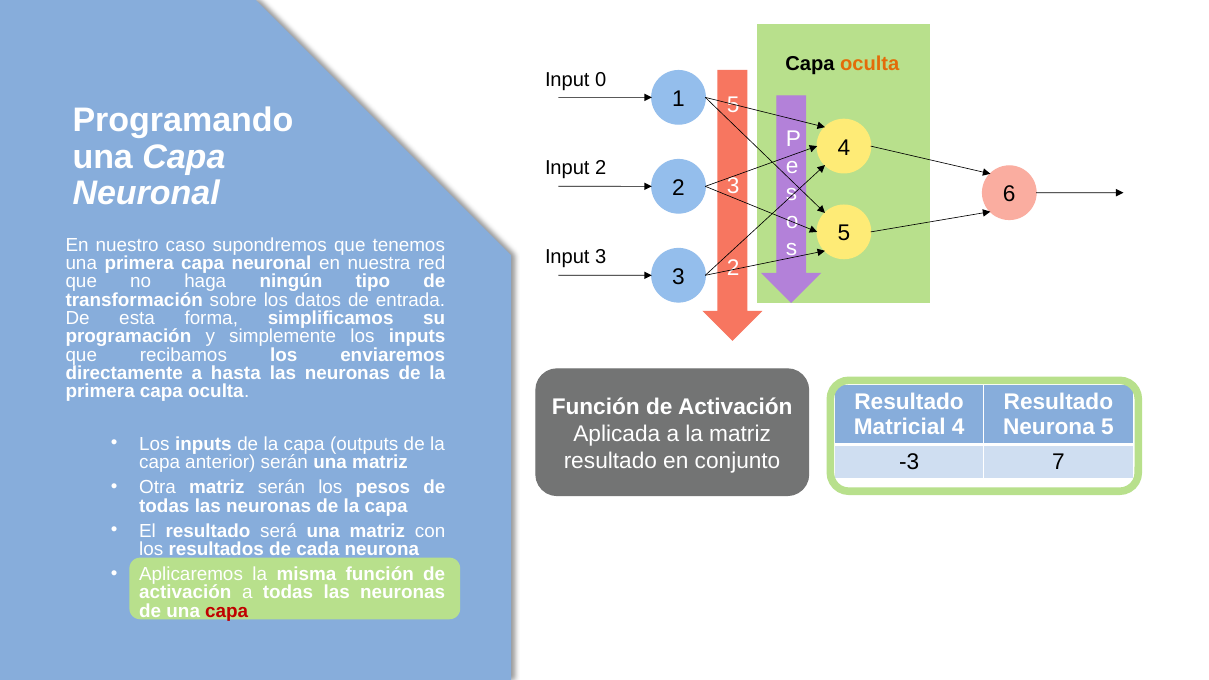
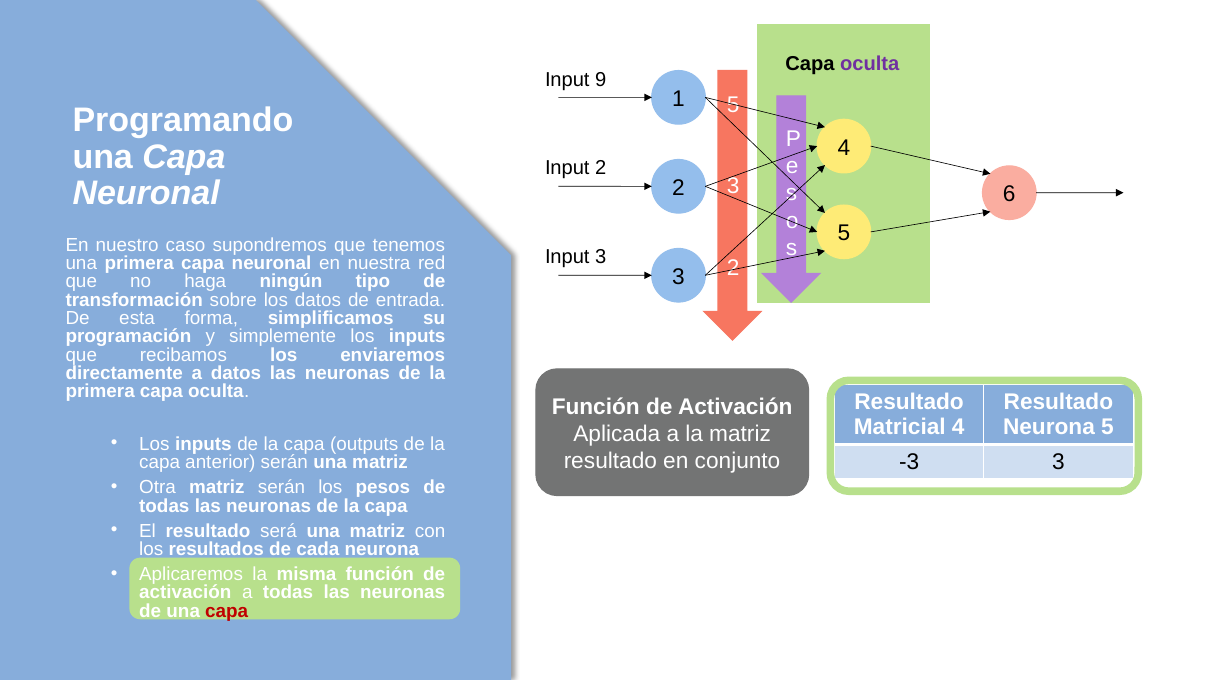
oculta colour: orange -> purple (870, 63)
0: 0 -> 9 (601, 80)
a hasta: hasta -> datos (236, 373)
-3 7: 7 -> 3 (1059, 462)
